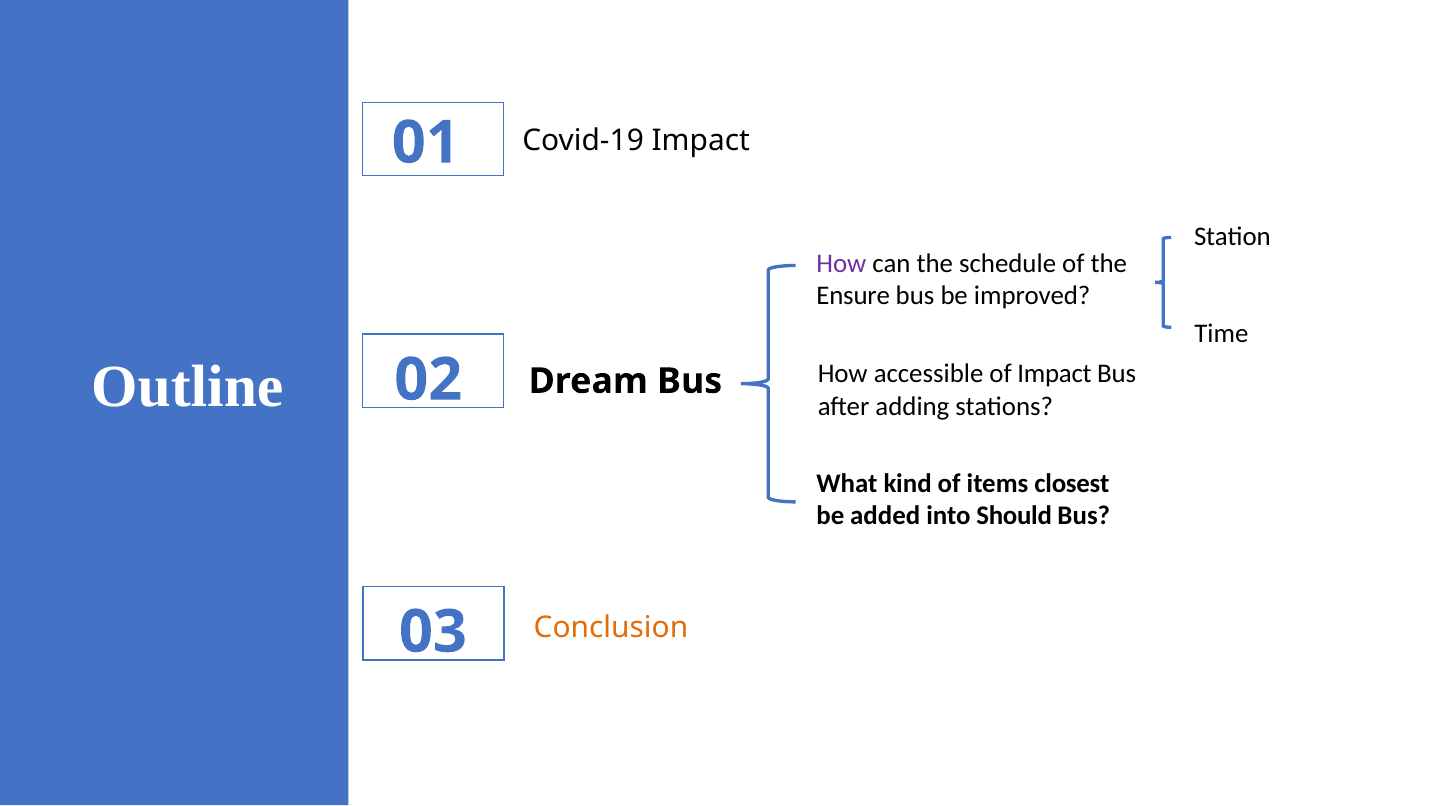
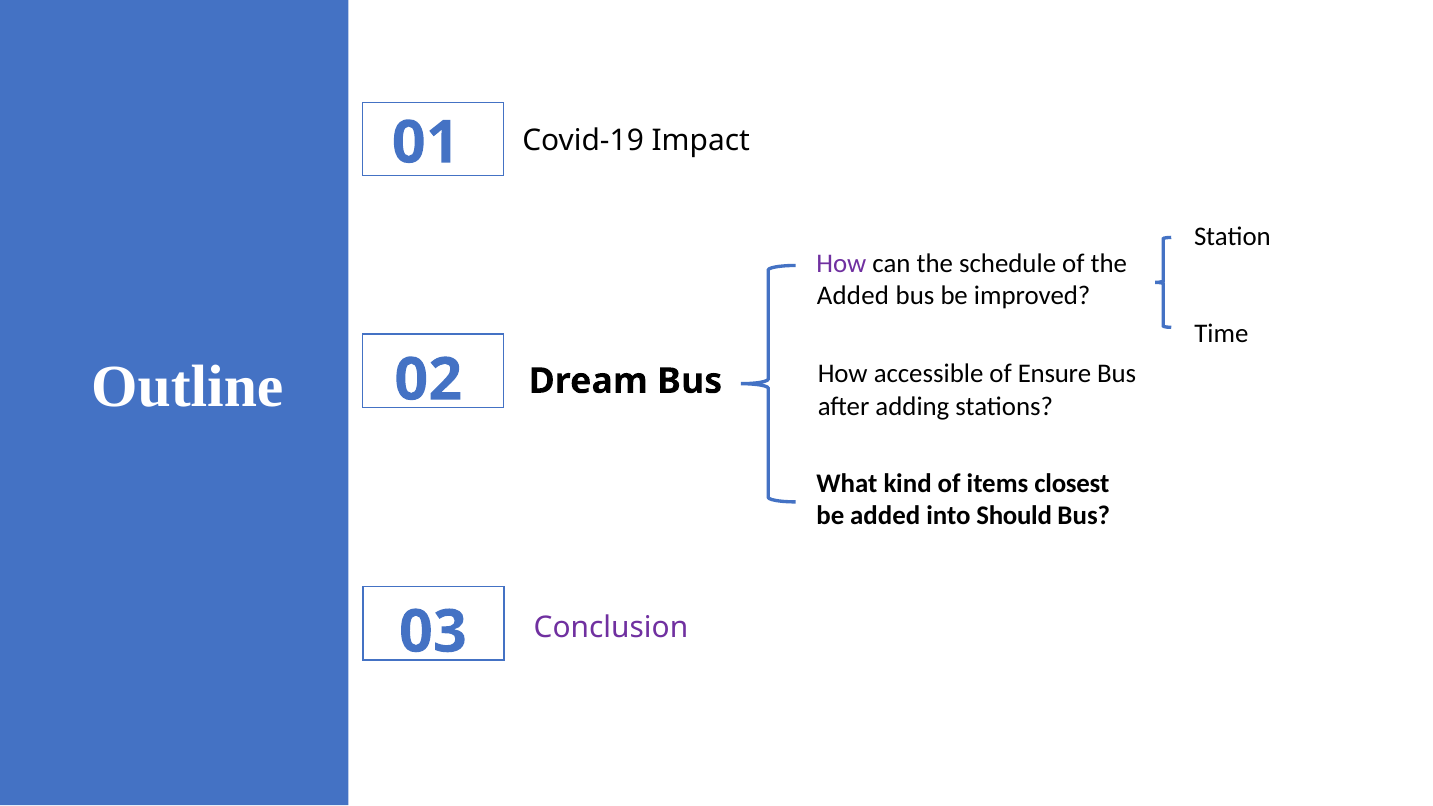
Ensure: Ensure -> Added (853, 295)
of Impact: Impact -> Ensure (1054, 374)
Conclusion colour: orange -> purple (611, 627)
